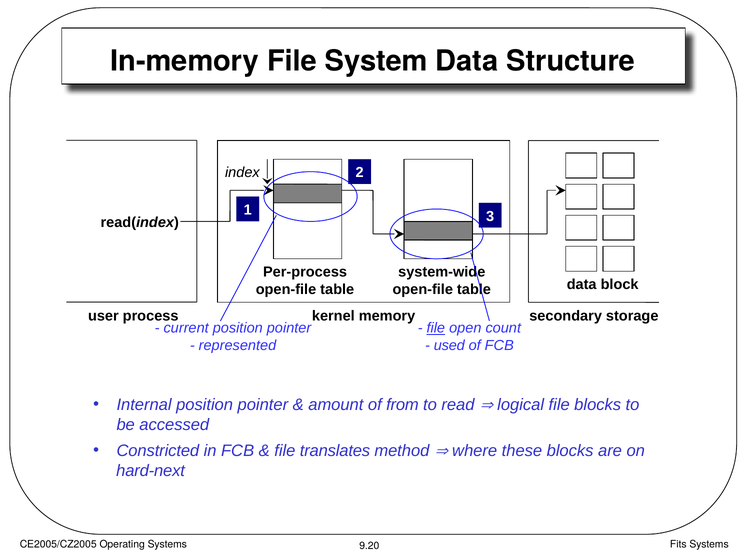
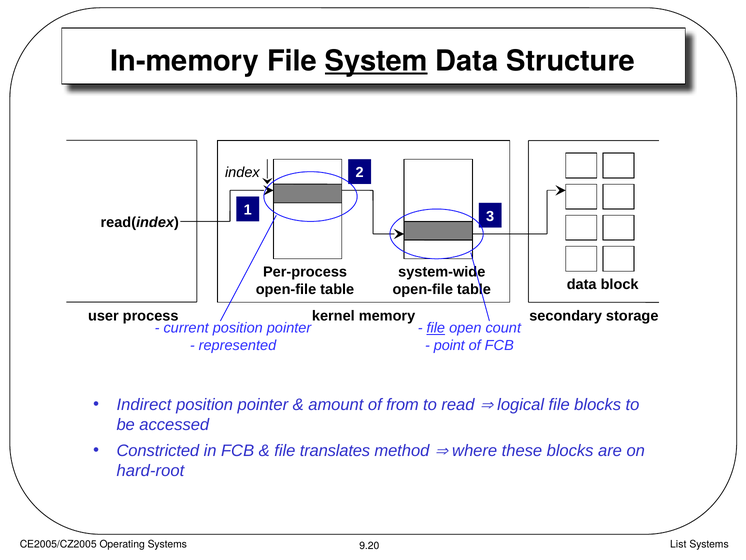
System underline: none -> present (376, 61)
used: used -> point (449, 345)
Internal: Internal -> Indirect (144, 404)
hard-next: hard-next -> hard-root (150, 470)
Fits: Fits -> List (678, 544)
